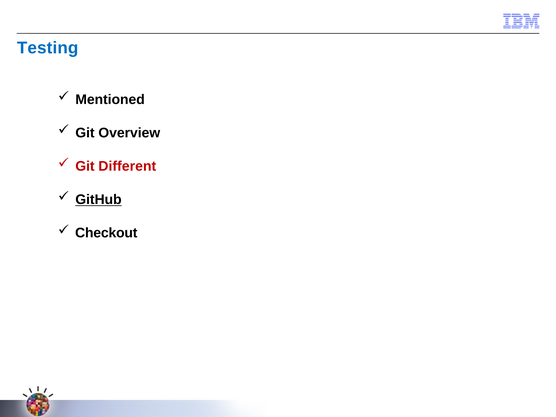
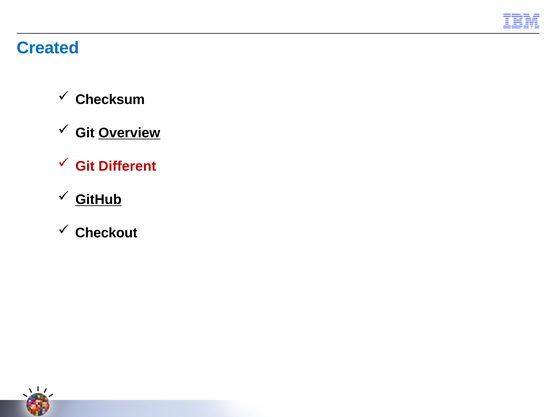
Testing: Testing -> Created (48, 48)
Mentioned: Mentioned -> Checksum (110, 100)
Overview underline: none -> present (129, 133)
